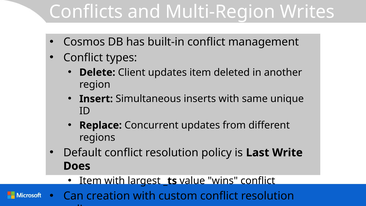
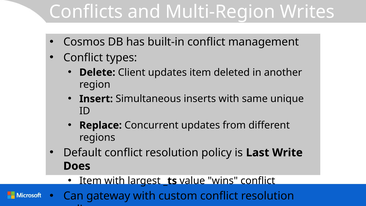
creation: creation -> gateway (108, 196)
